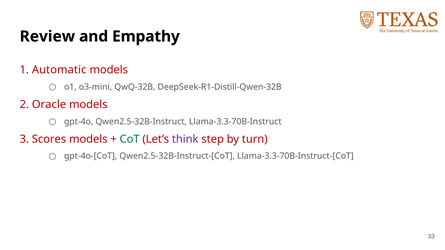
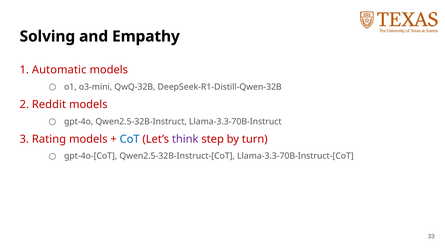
Review: Review -> Solving (47, 36)
Oracle: Oracle -> Reddit (49, 105)
Scores: Scores -> Rating (49, 139)
CoT colour: green -> blue (130, 139)
